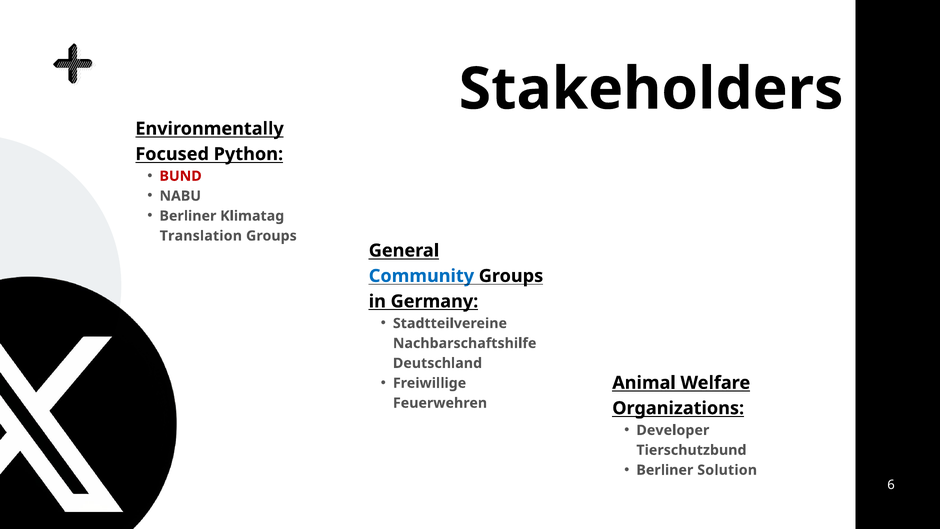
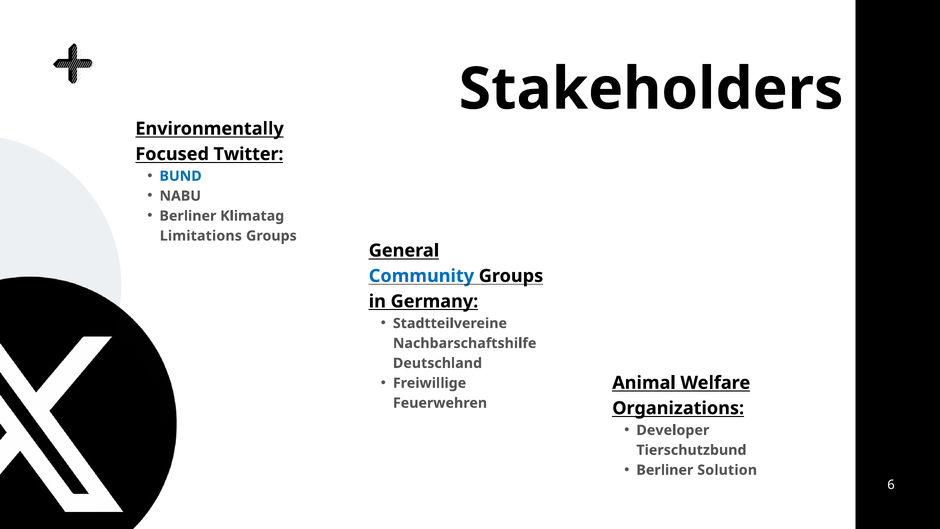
Python: Python -> Twitter (248, 154)
BUND colour: red -> blue (181, 176)
Translation: Translation -> Limitations (201, 236)
